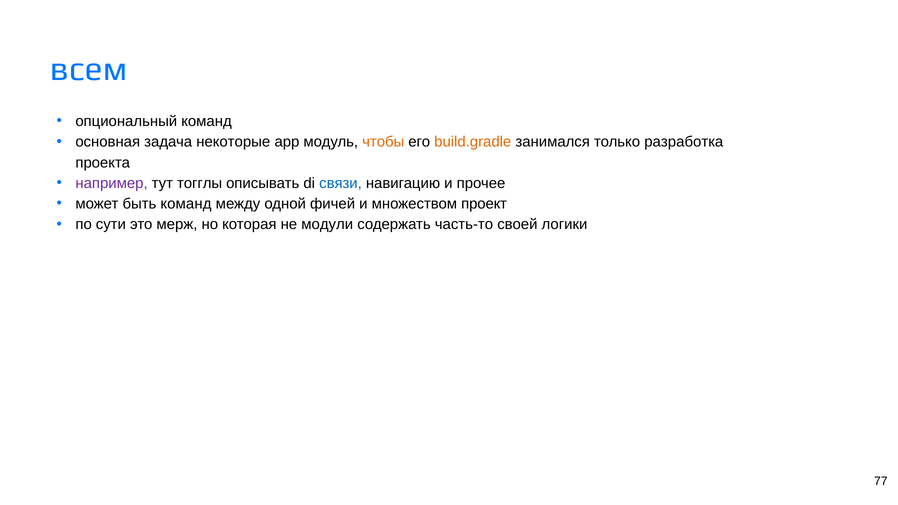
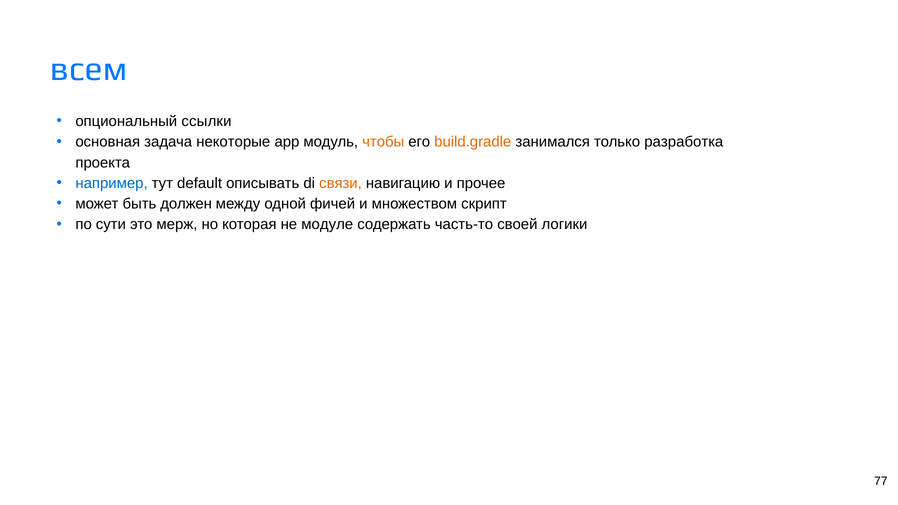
опциональный команд: команд -> ссылки (207, 121)
например colour: purple -> blue (112, 183)
тогглы: тогглы -> default (200, 183)
связи colour: blue -> orange (341, 183)
быть команд: команд -> должен (186, 204)
проект: проект -> скрипт (484, 204)
модули: модули -> модуле (327, 225)
